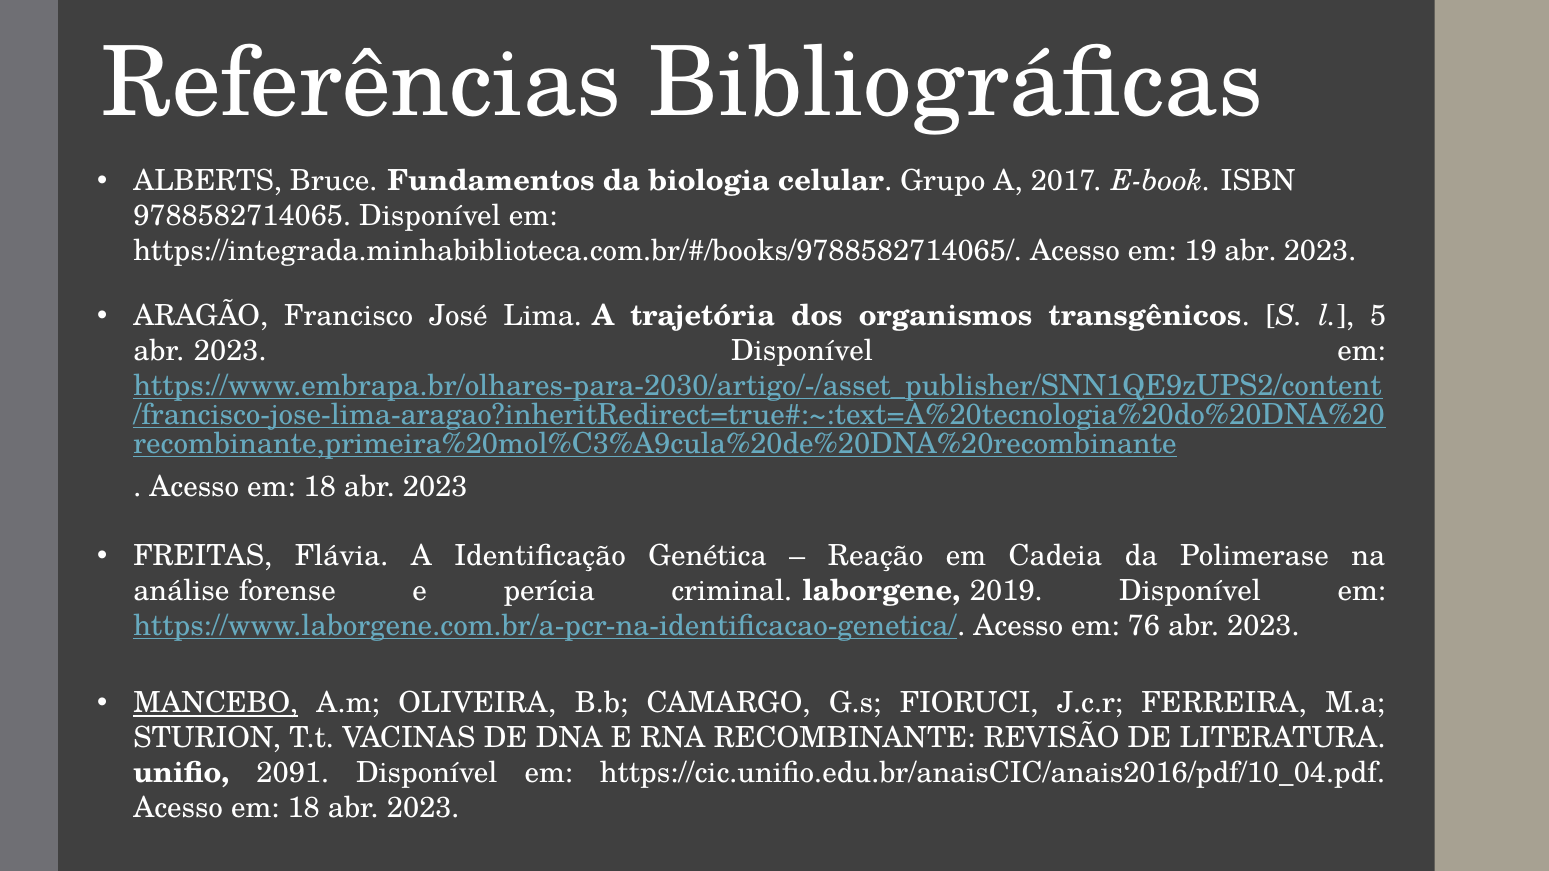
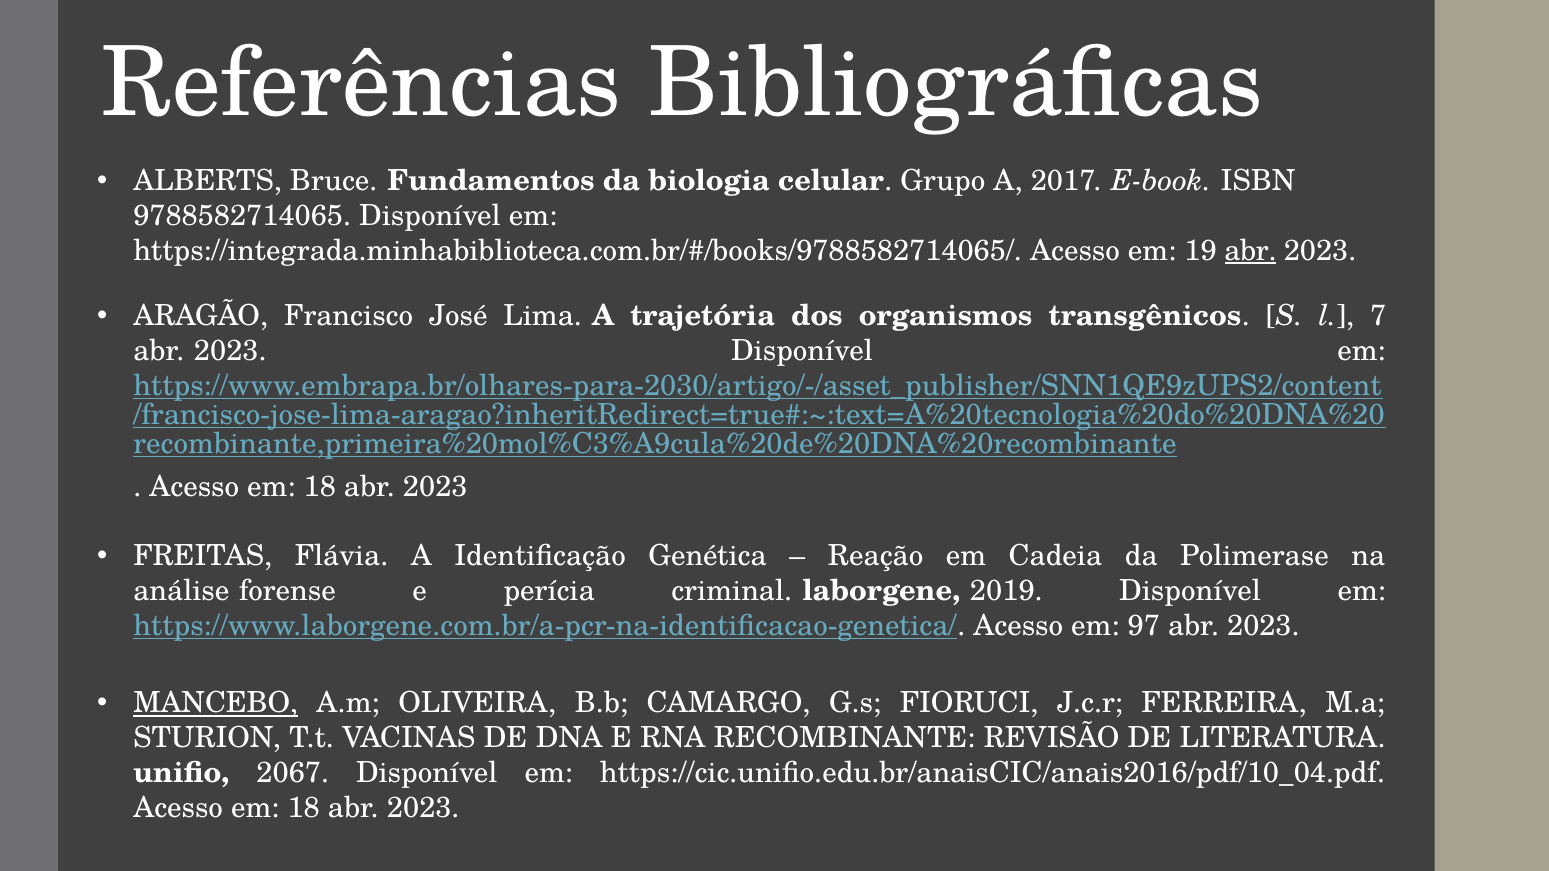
abr underline: none -> present (1250, 251)
5: 5 -> 7 (1378, 316)
76: 76 -> 97 (1144, 626)
2091: 2091 -> 2067 (293, 773)
